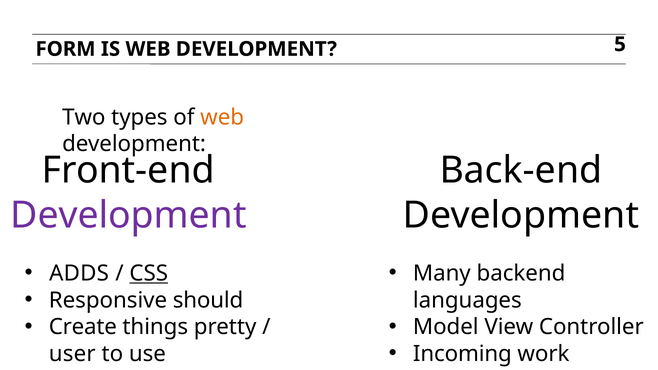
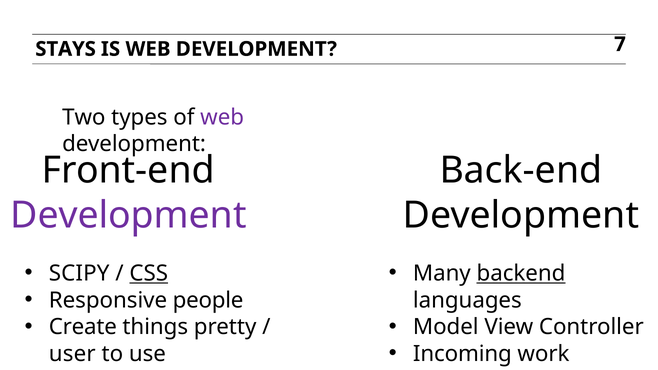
FORM: FORM -> STAYS (66, 49)
5: 5 -> 7 (620, 44)
web colour: orange -> purple (222, 117)
ADDS: ADDS -> SCIPY (79, 273)
backend underline: none -> present (521, 273)
should: should -> people (208, 300)
